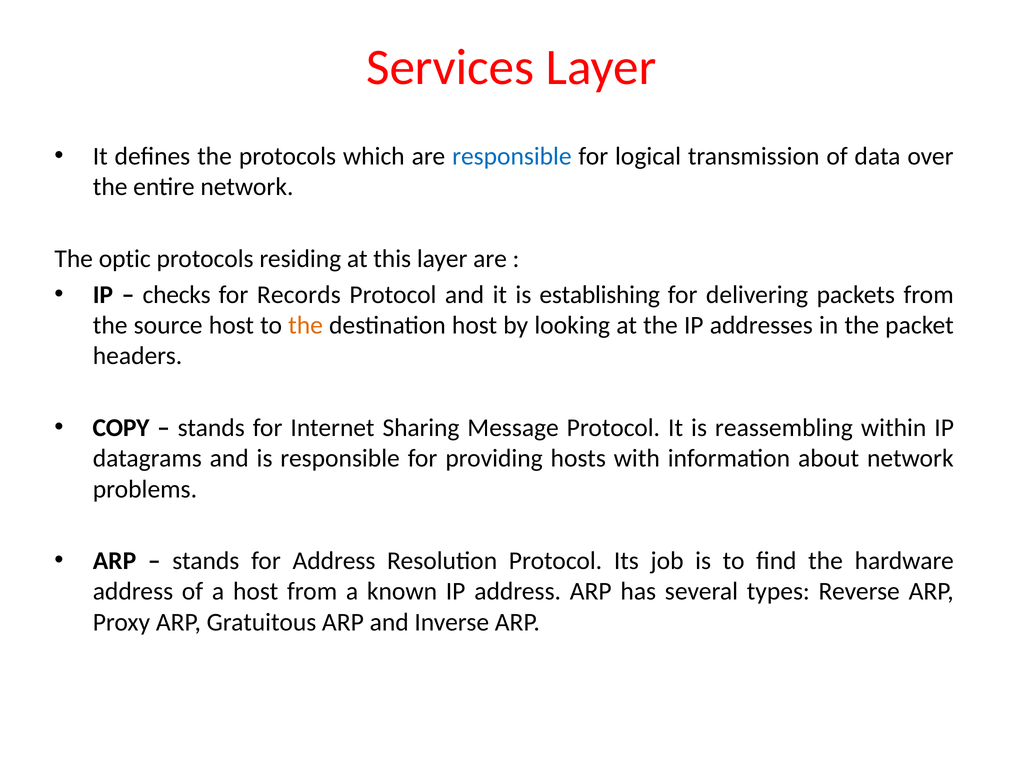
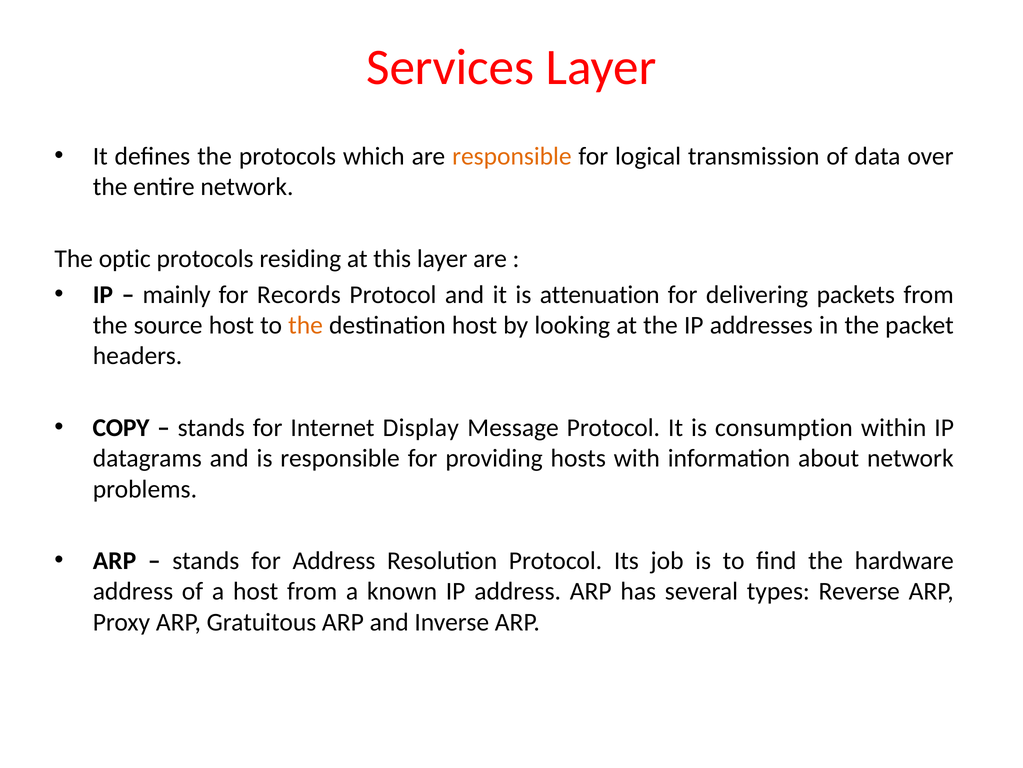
responsible colour: blue -> orange (512, 156)
checks: checks -> mainly (177, 294)
establishing: establishing -> attenuation (600, 294)
Sharing: Sharing -> Display (421, 427)
reassembling: reassembling -> consumption (784, 427)
